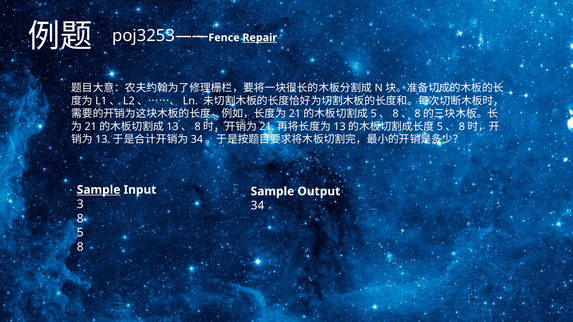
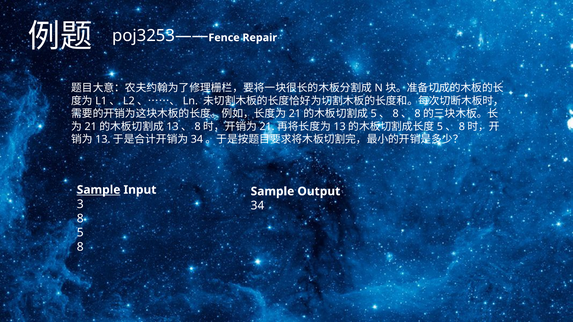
Repair underline: present -> none (260, 38)
